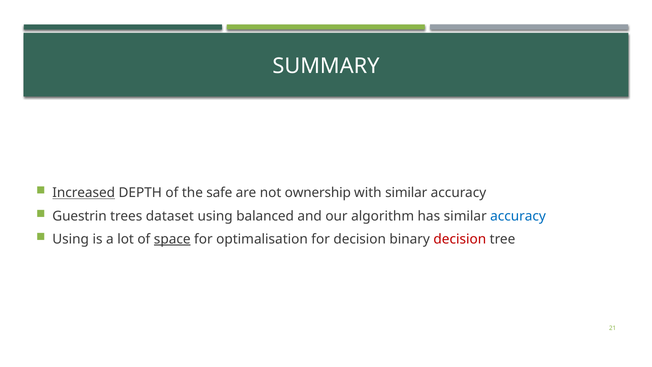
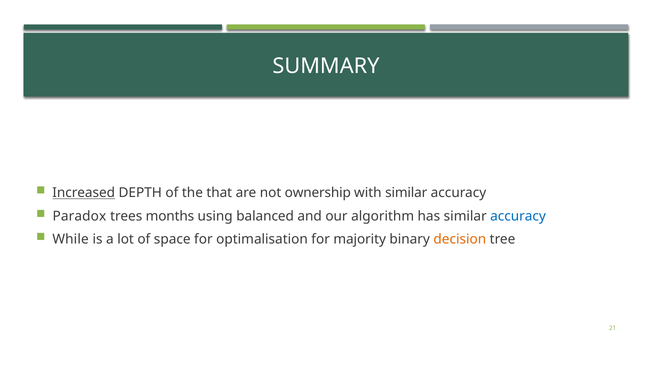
safe: safe -> that (219, 193)
Guestrin: Guestrin -> Paradox (79, 216)
dataset: dataset -> months (170, 216)
Using: Using -> While (71, 239)
space underline: present -> none (172, 239)
for decision: decision -> majority (360, 239)
decision colour: red -> orange (460, 239)
